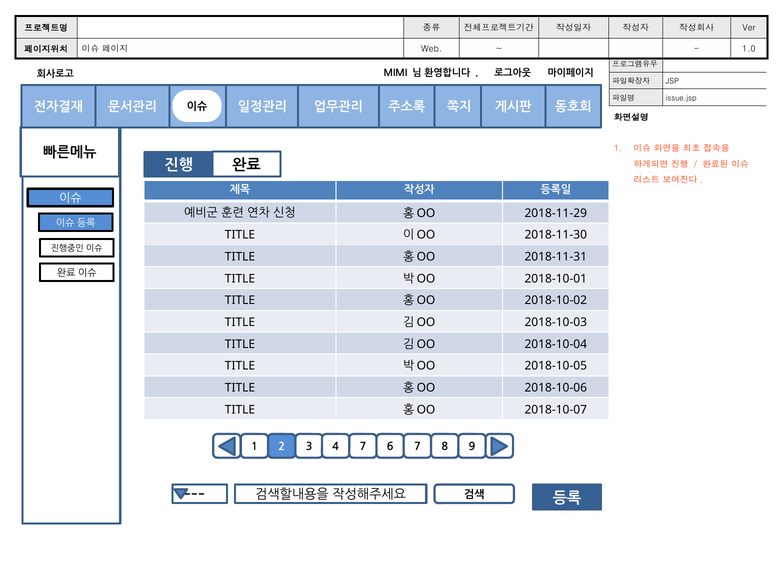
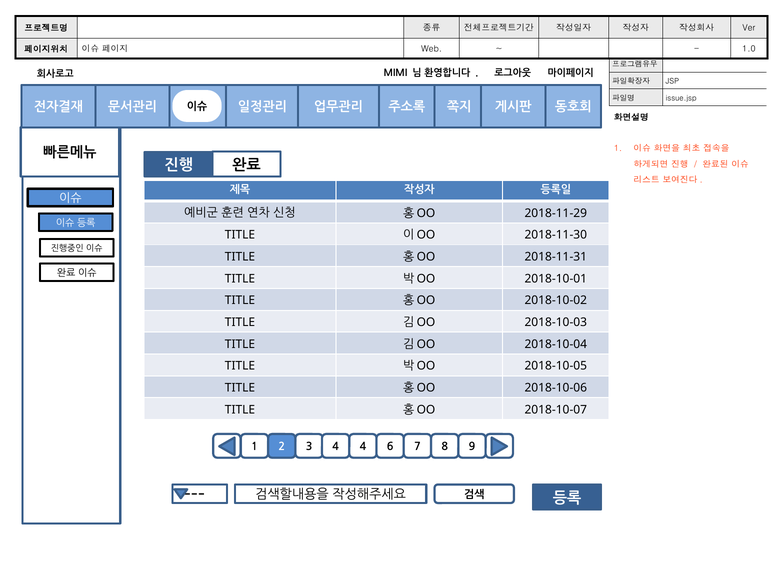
4 7: 7 -> 4 (363, 447)
